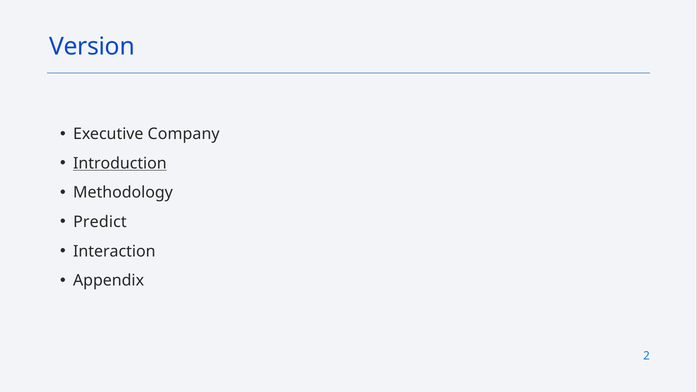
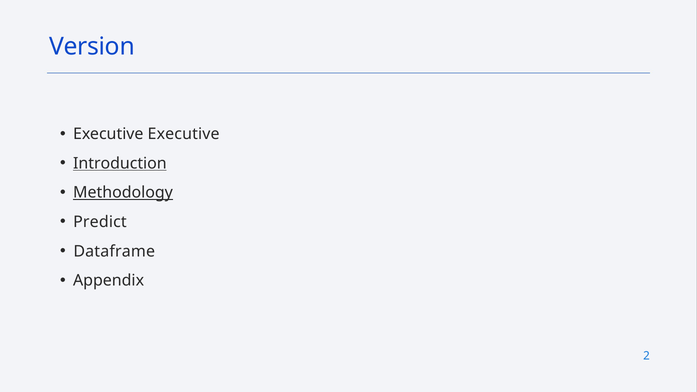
Executive Company: Company -> Executive (184, 134)
Methodology underline: none -> present (123, 193)
Interaction: Interaction -> Dataframe (114, 251)
